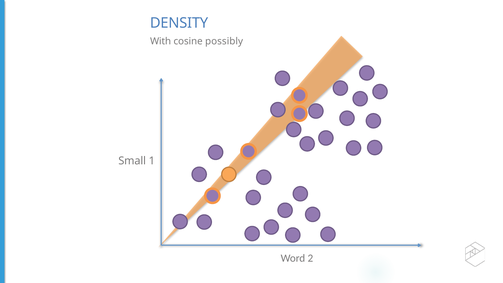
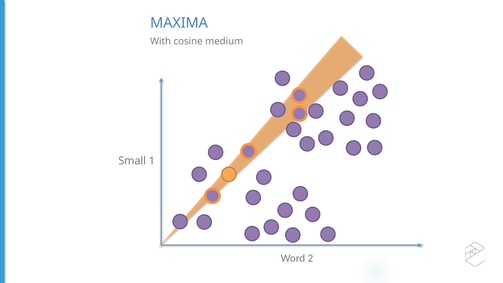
DENSITY: DENSITY -> MAXIMA (179, 23)
possibly: possibly -> medium (224, 41)
